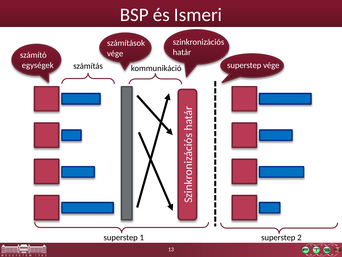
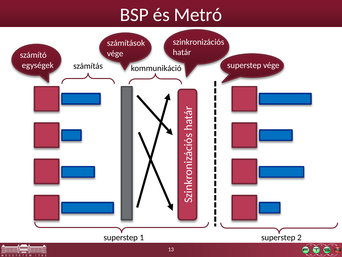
Ismeri: Ismeri -> Metró (198, 15)
